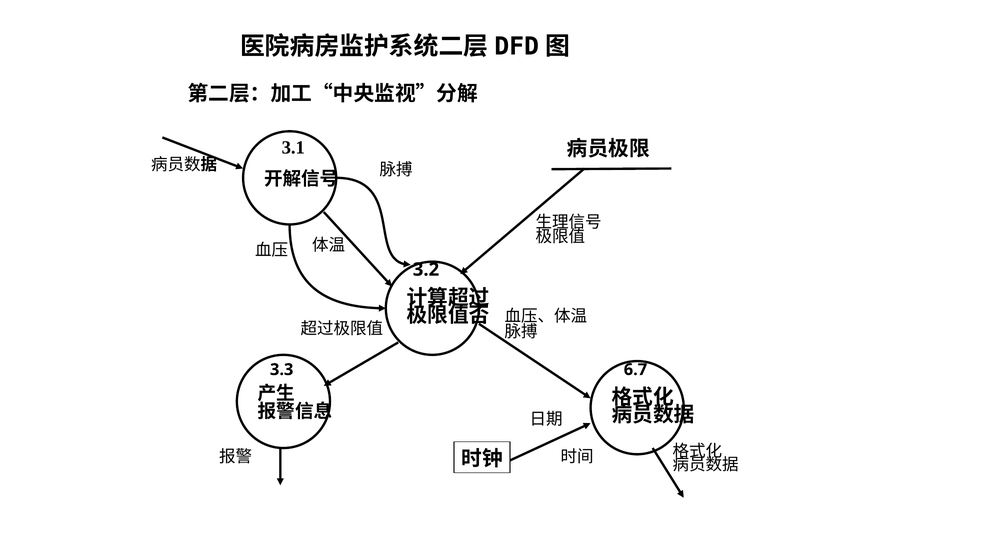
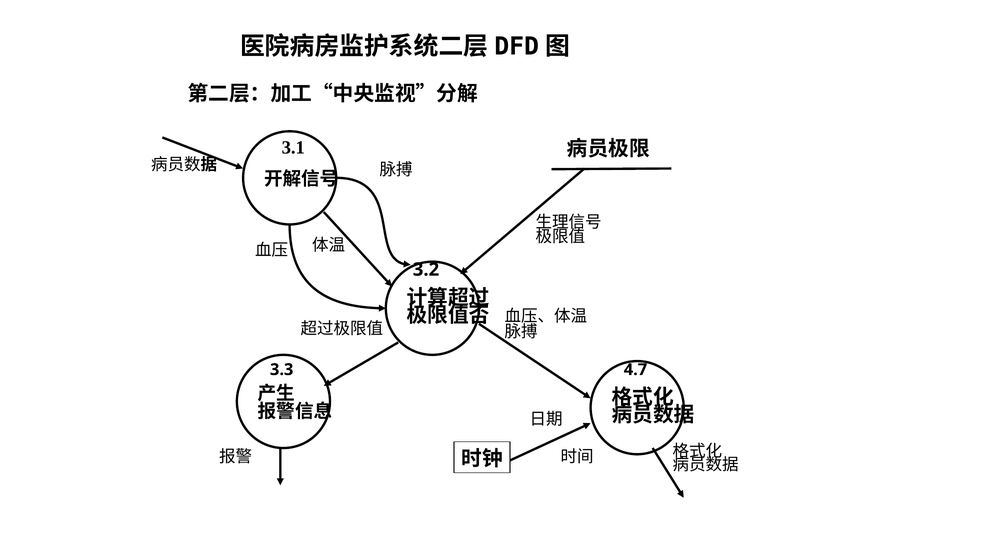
6.7: 6.7 -> 4.7 (635, 369)
